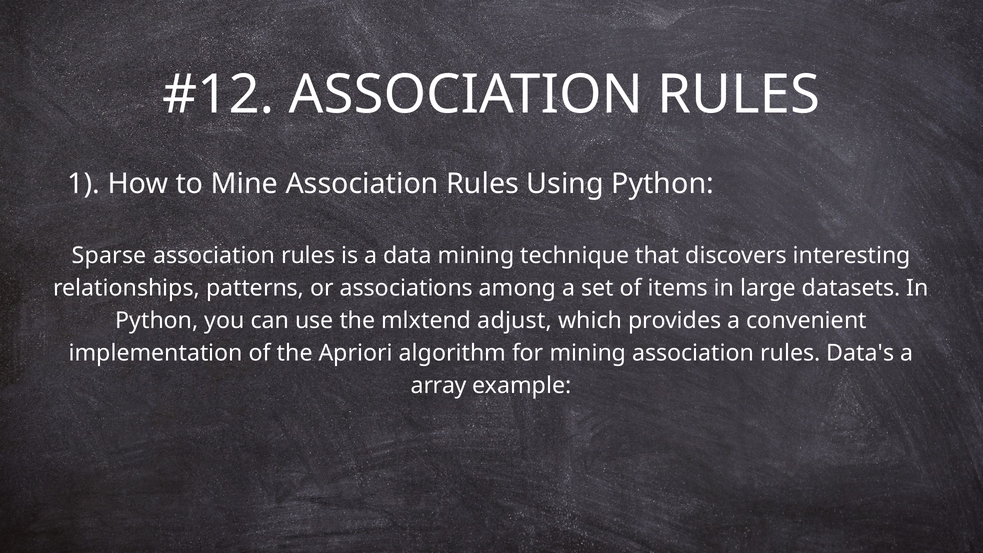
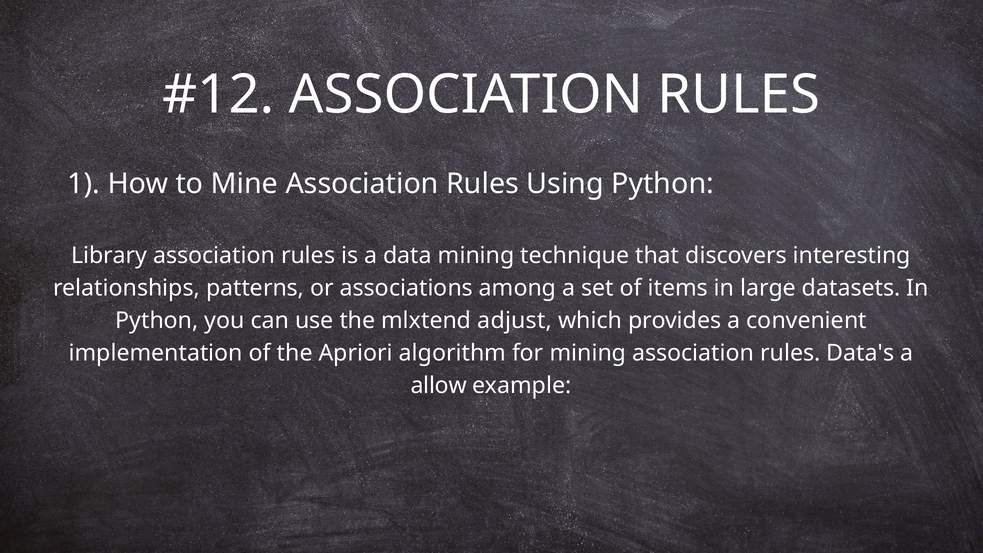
Sparse: Sparse -> Library (109, 256)
array: array -> allow (439, 386)
